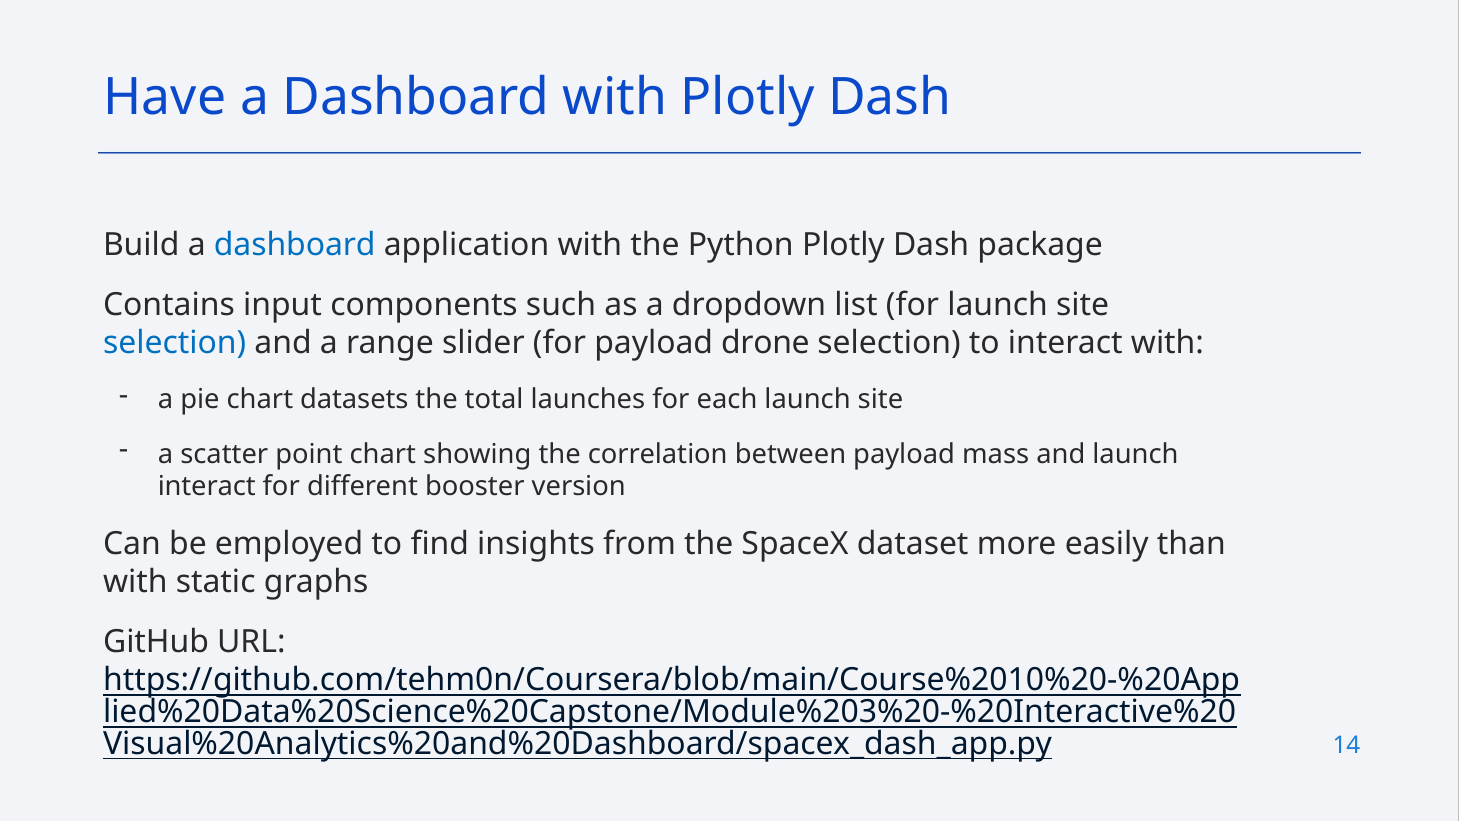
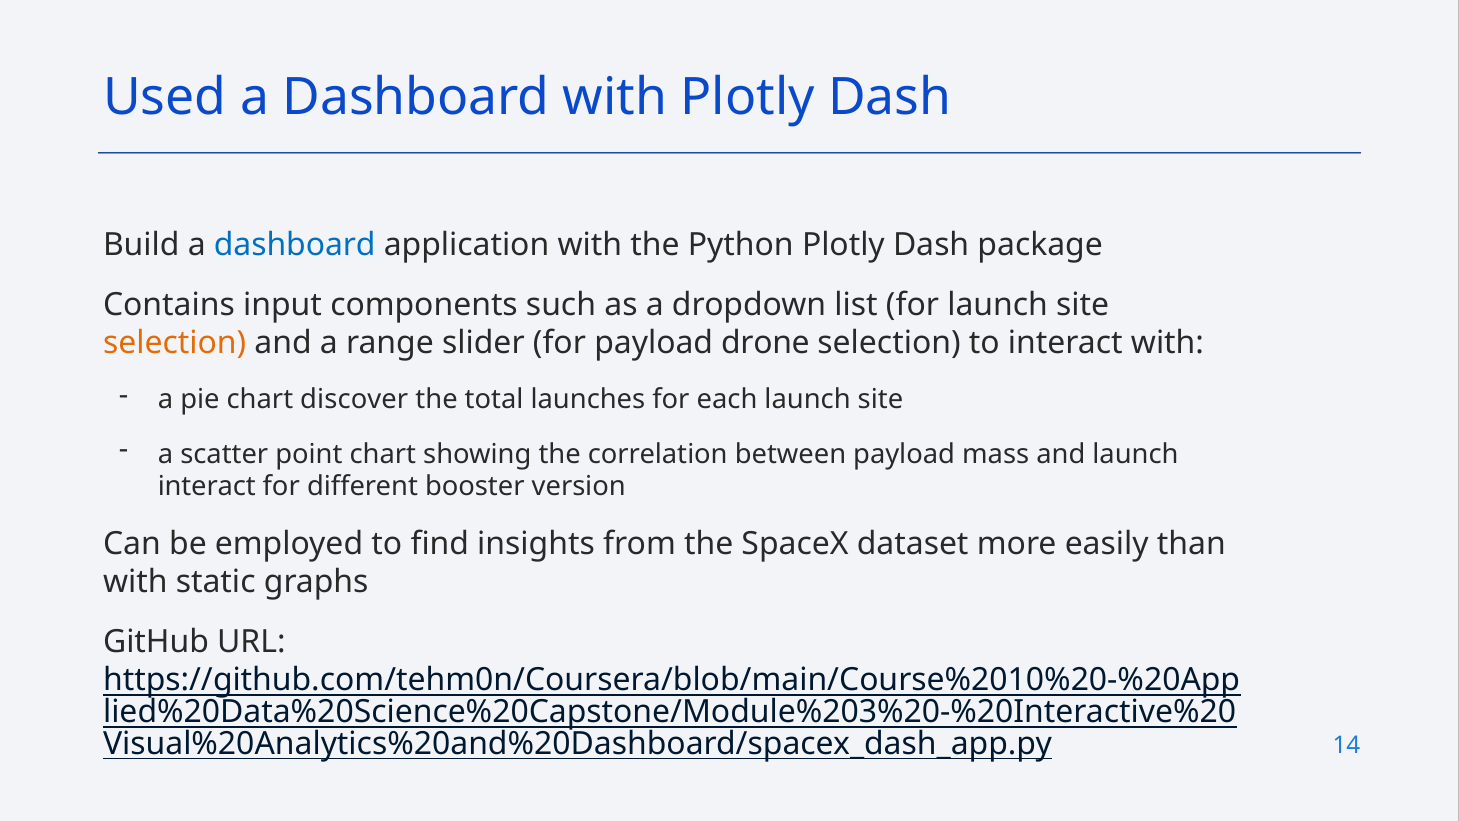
Have: Have -> Used (165, 97)
selection colour: blue -> orange (175, 343)
datasets: datasets -> discover (354, 400)
